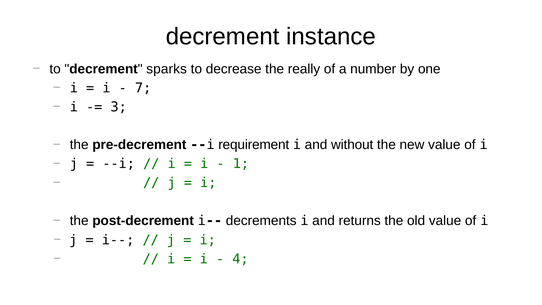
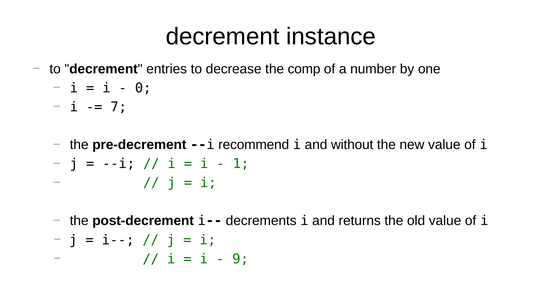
sparks: sparks -> entries (167, 69)
really: really -> comp (304, 69)
7: 7 -> 0 (143, 88)
3: 3 -> 7 (119, 107)
requirement: requirement -> recommend (254, 145)
4: 4 -> 9 (240, 259)
